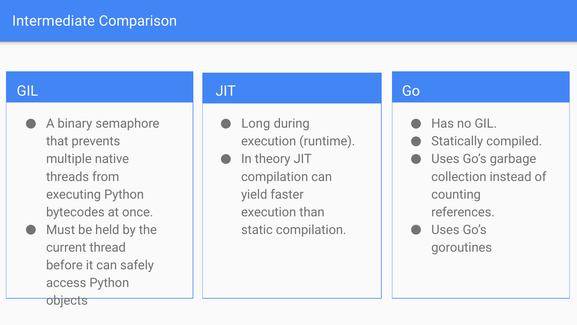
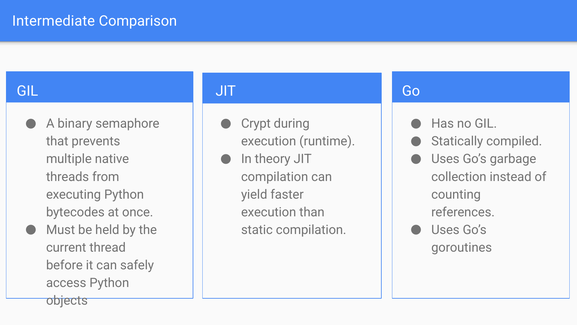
Long: Long -> Crypt (256, 124)
